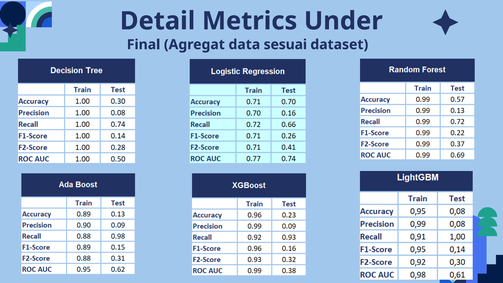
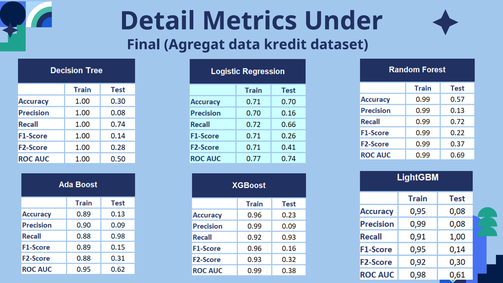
sesuai: sesuai -> kredit (285, 45)
